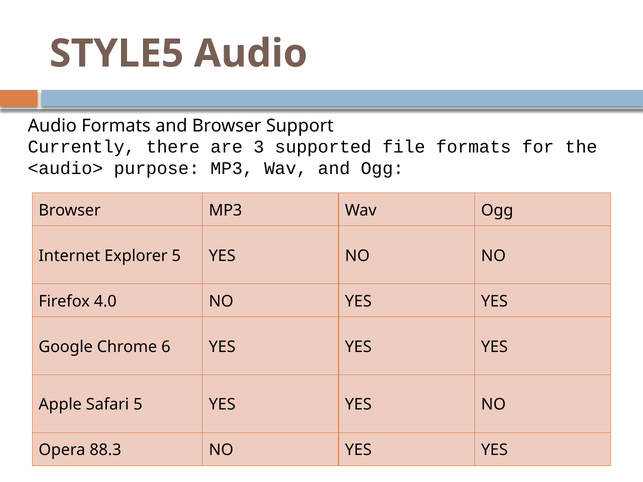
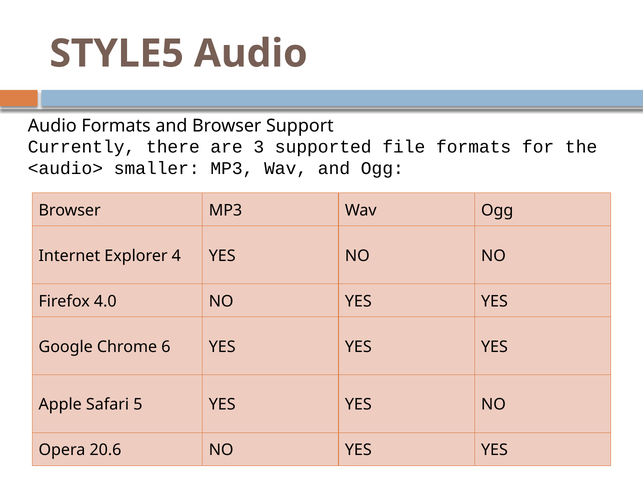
purpose: purpose -> smaller (157, 169)
Explorer 5: 5 -> 4 (176, 256)
88.3: 88.3 -> 20.6 (105, 450)
